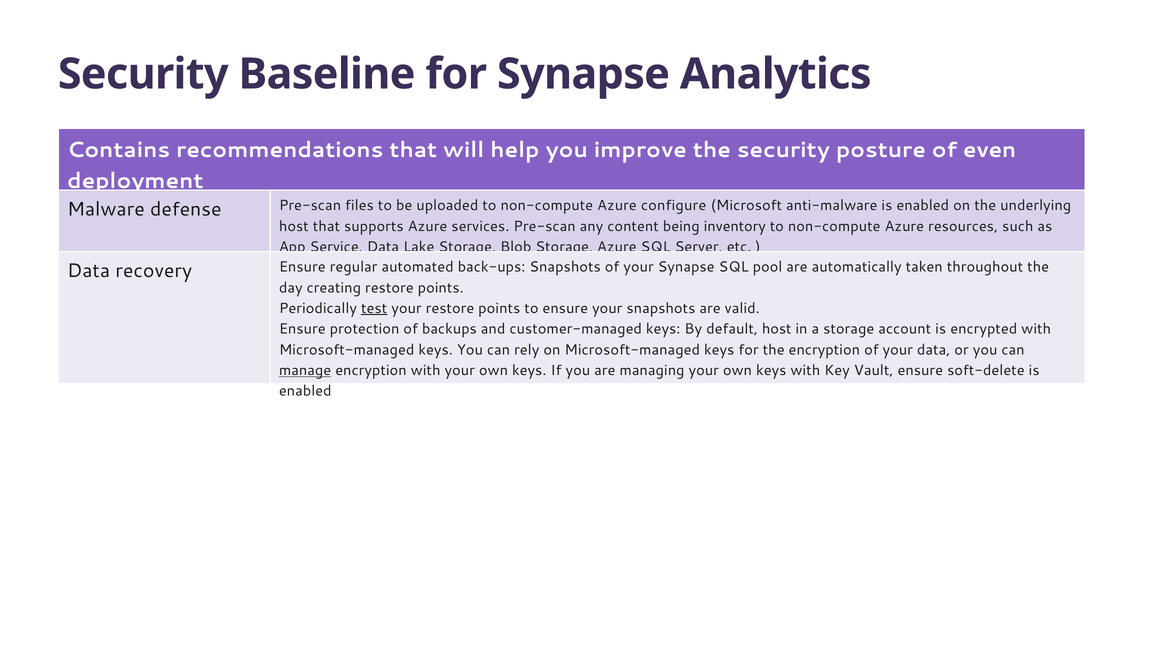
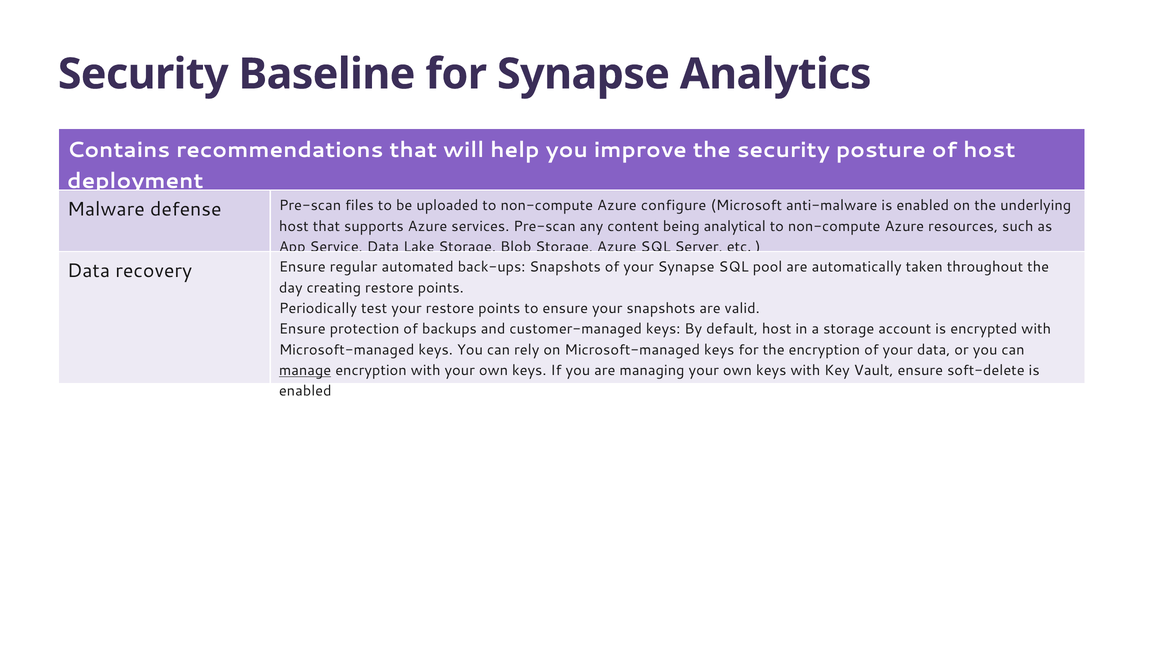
of even: even -> host (989, 150)
inventory: inventory -> analytical (735, 226)
test underline: present -> none (374, 308)
